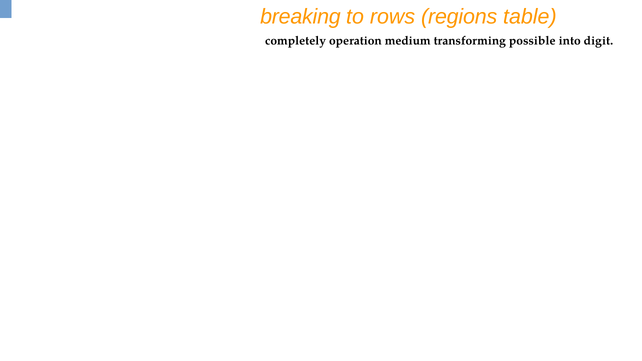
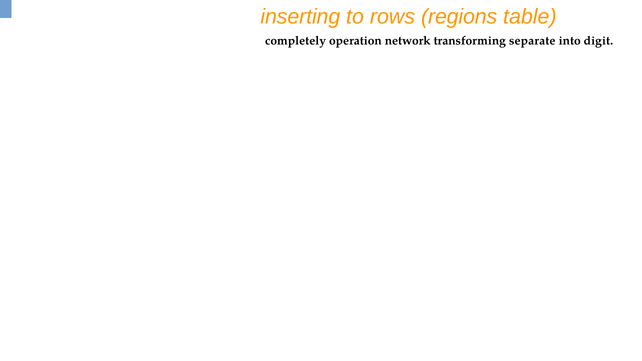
breaking: breaking -> inserting (300, 17)
medium: medium -> network (408, 41)
possible: possible -> separate (532, 41)
